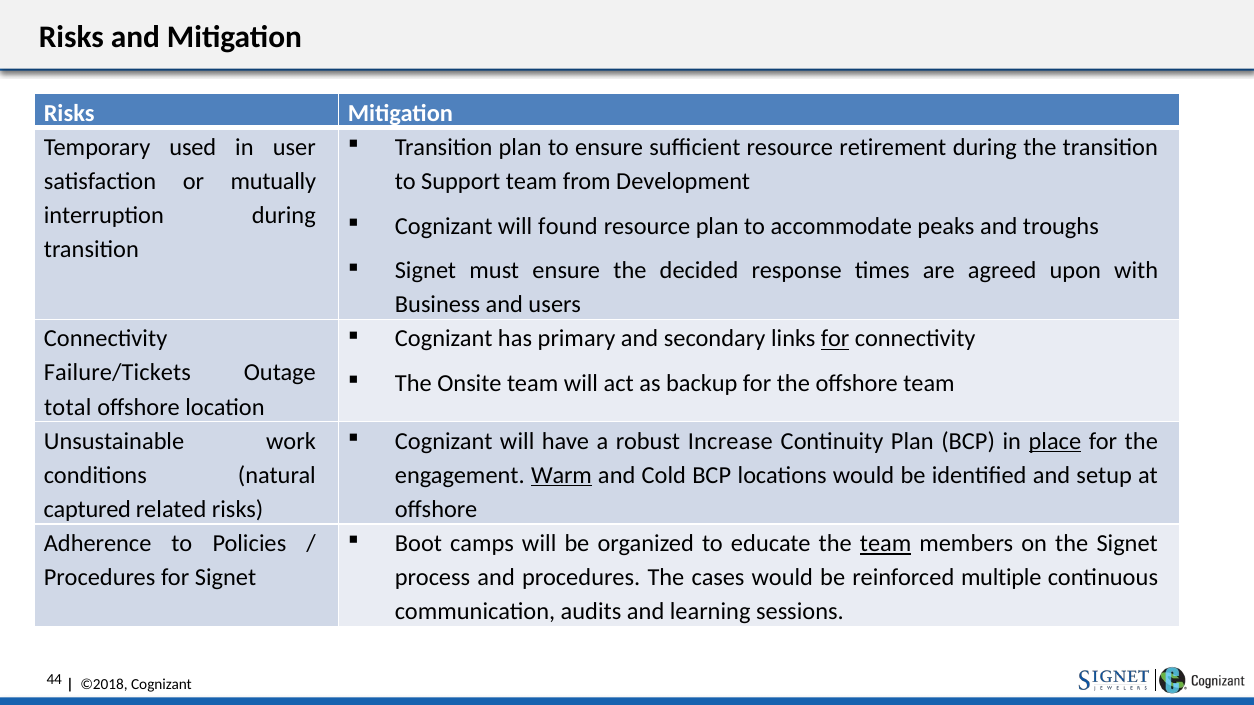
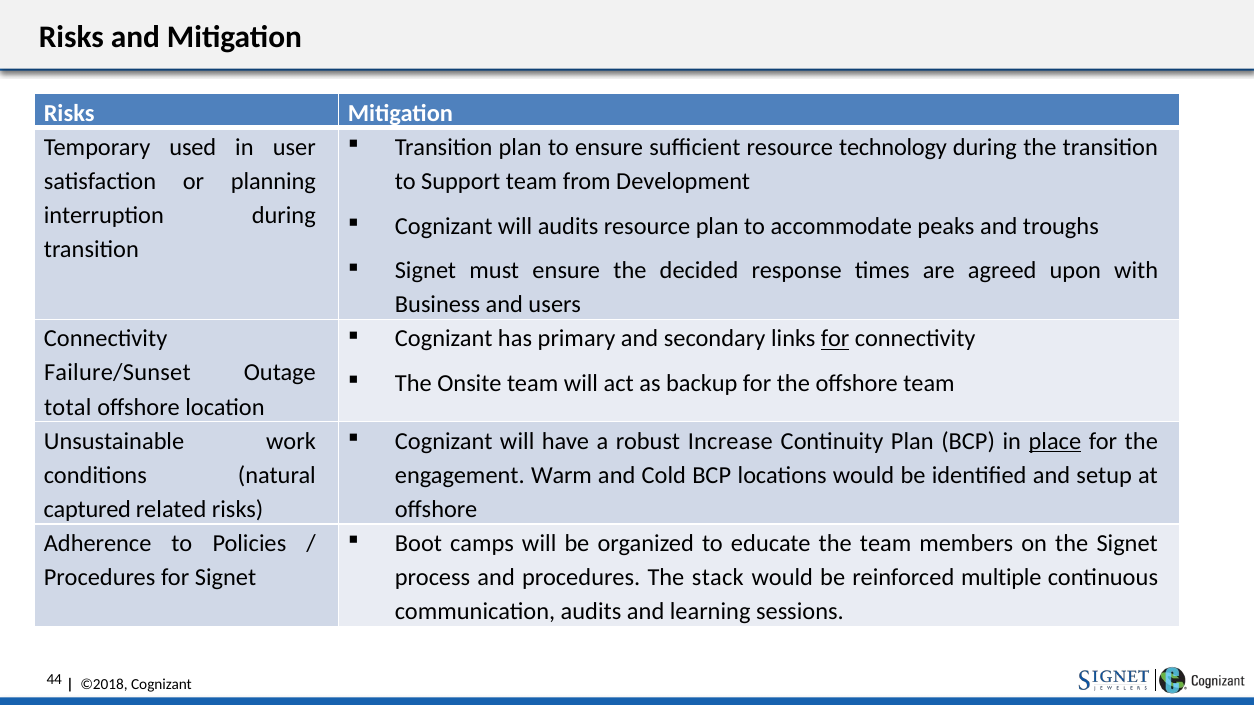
retirement: retirement -> technology (893, 147)
mutually: mutually -> planning (273, 182)
will found: found -> audits (568, 226)
Failure/Tickets: Failure/Tickets -> Failure/Sunset (117, 373)
Warm underline: present -> none (561, 476)
team underline: present -> none (886, 544)
cases: cases -> stack (718, 578)
